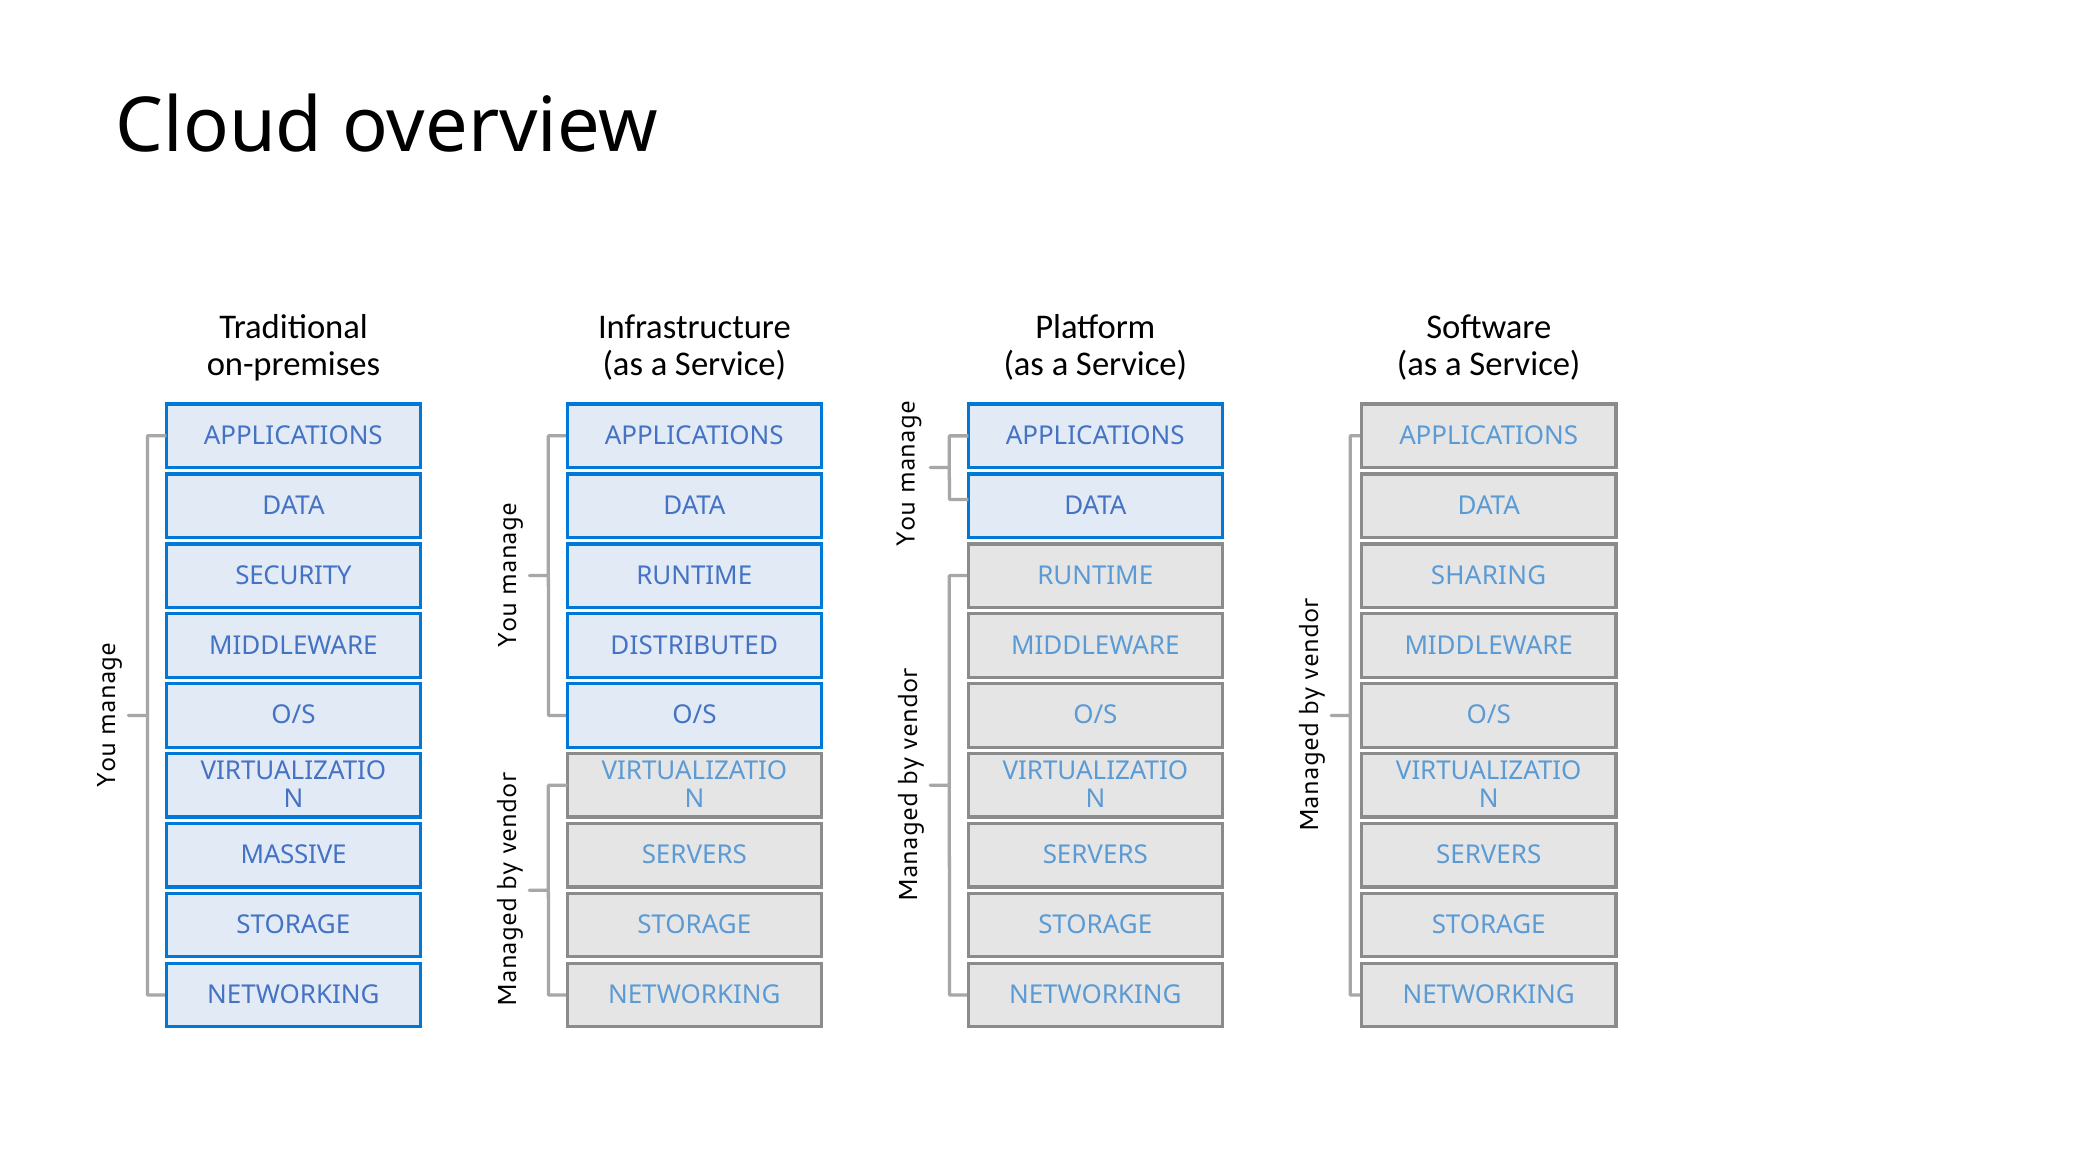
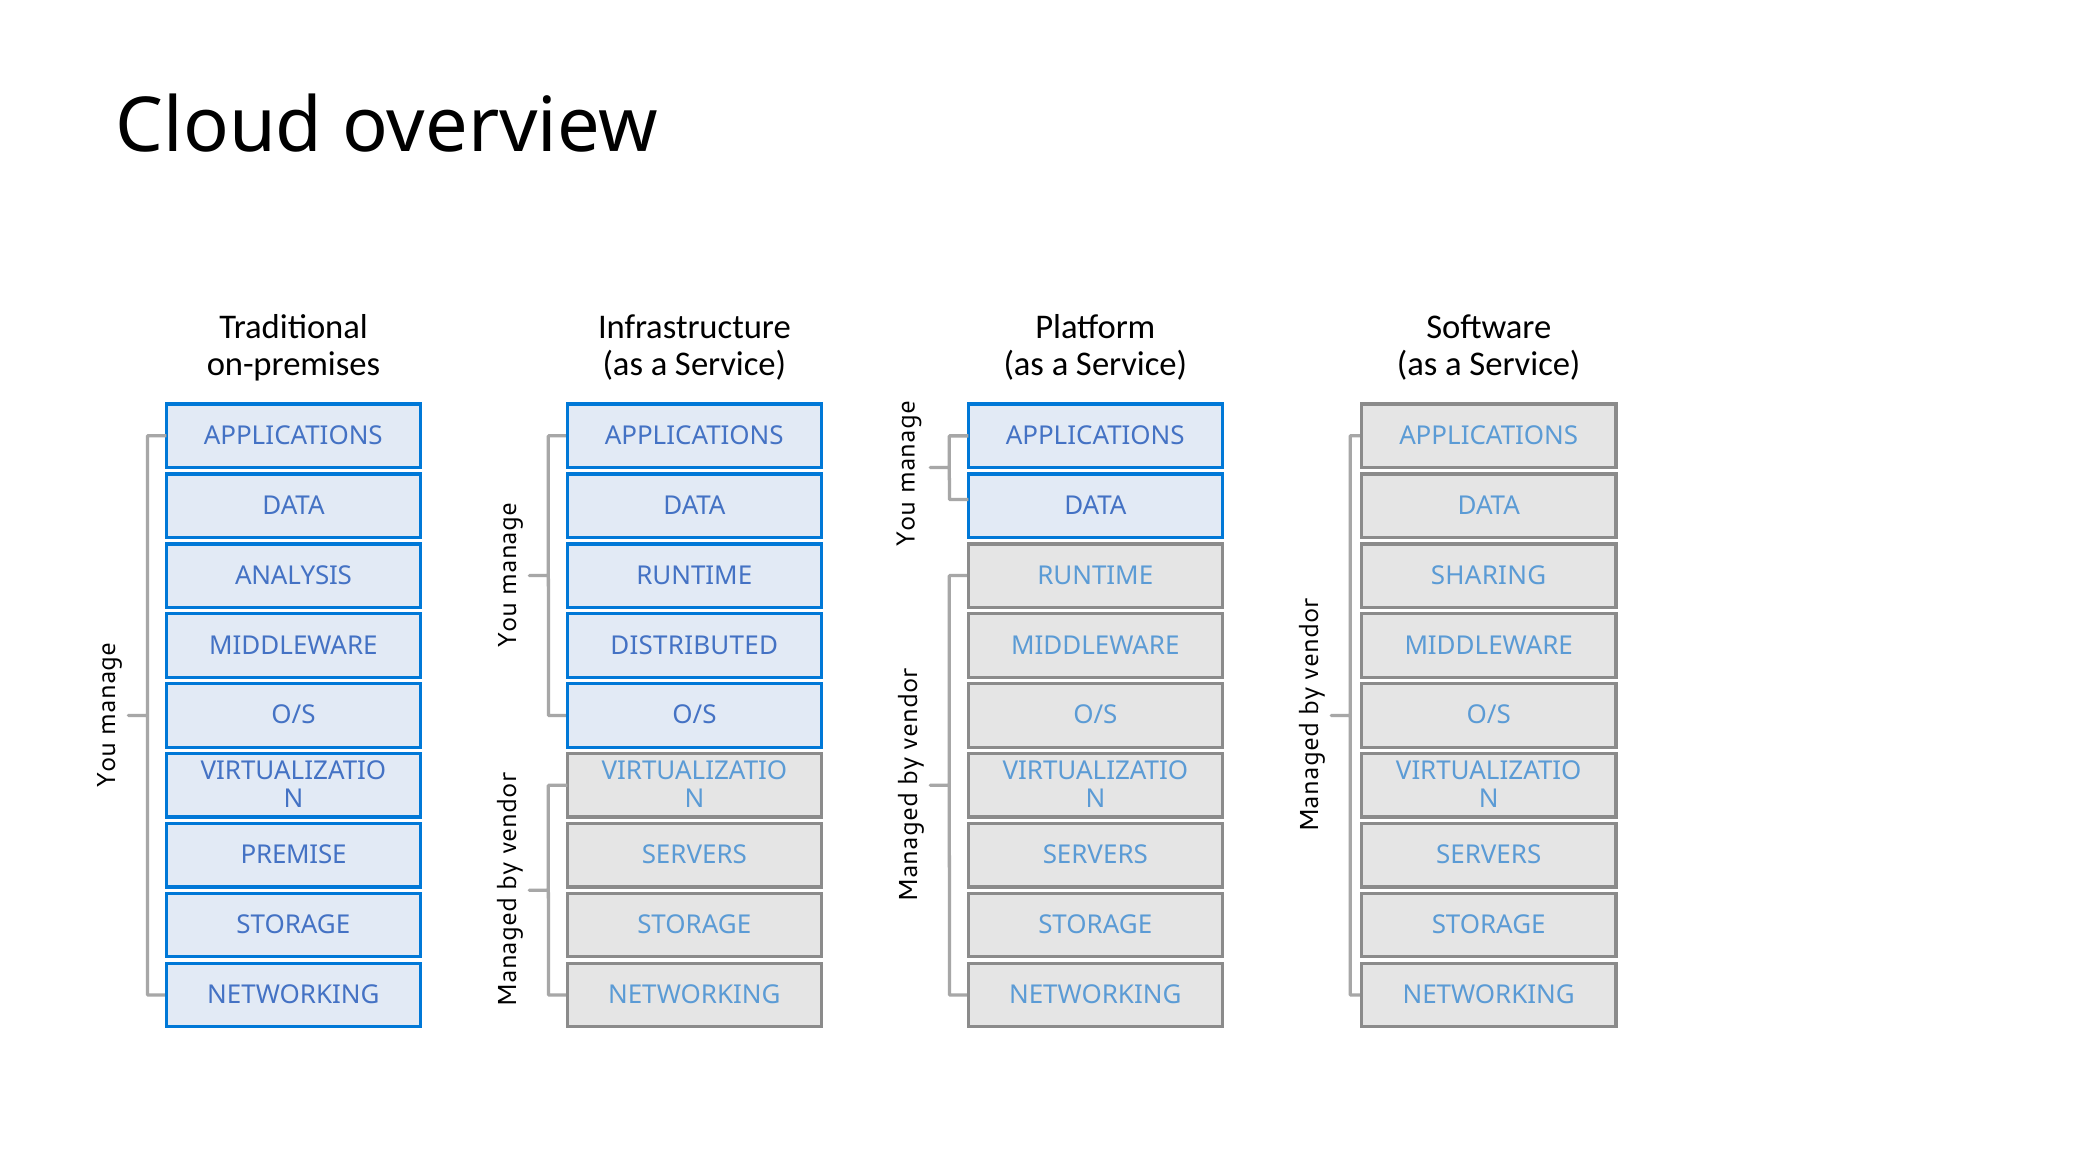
SECURITY: SECURITY -> ANALYSIS (293, 576)
MASSIVE: MASSIVE -> PREMISE (294, 855)
